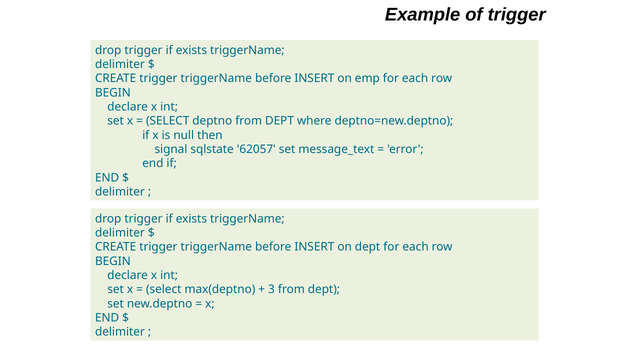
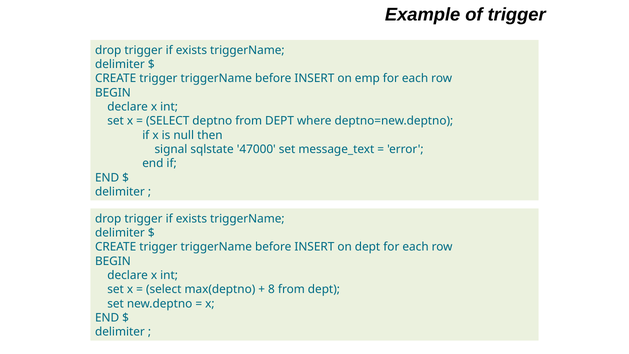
62057: 62057 -> 47000 (256, 149)
3: 3 -> 8 (271, 289)
